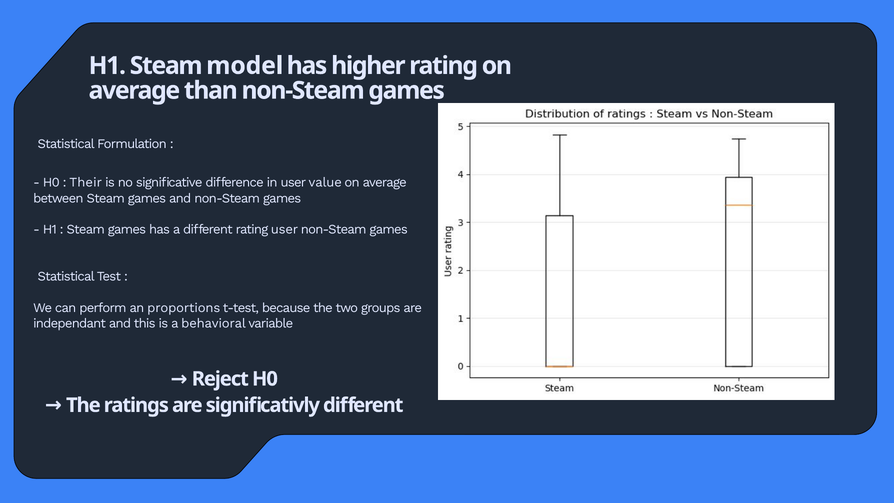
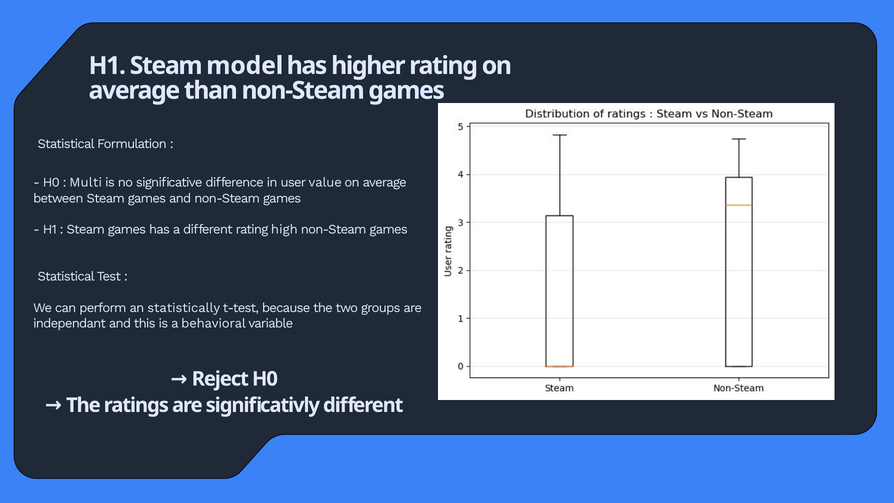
Their: Their -> Multi (86, 183)
rating user: user -> high (284, 229)
proportions: proportions -> statistically (184, 308)
